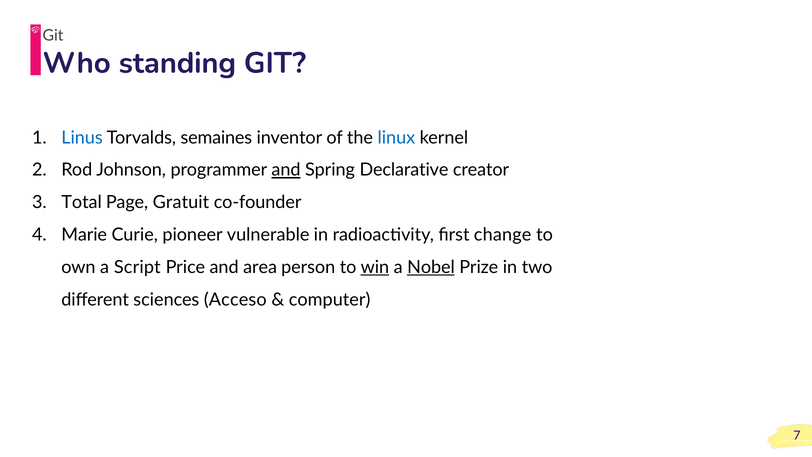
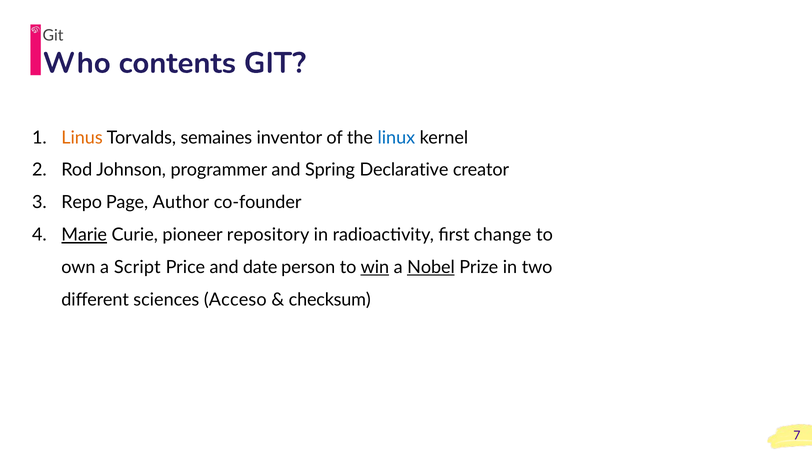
standing: standing -> contents (177, 63)
Linus colour: blue -> orange (82, 137)
and underline: present -> none (286, 170)
Total: Total -> Repo (82, 202)
Gratuit: Gratuit -> Author (181, 202)
Marie underline: none -> present (84, 235)
vulnerable: vulnerable -> repository (268, 235)
area: area -> date (260, 267)
computer: computer -> checksum (330, 300)
